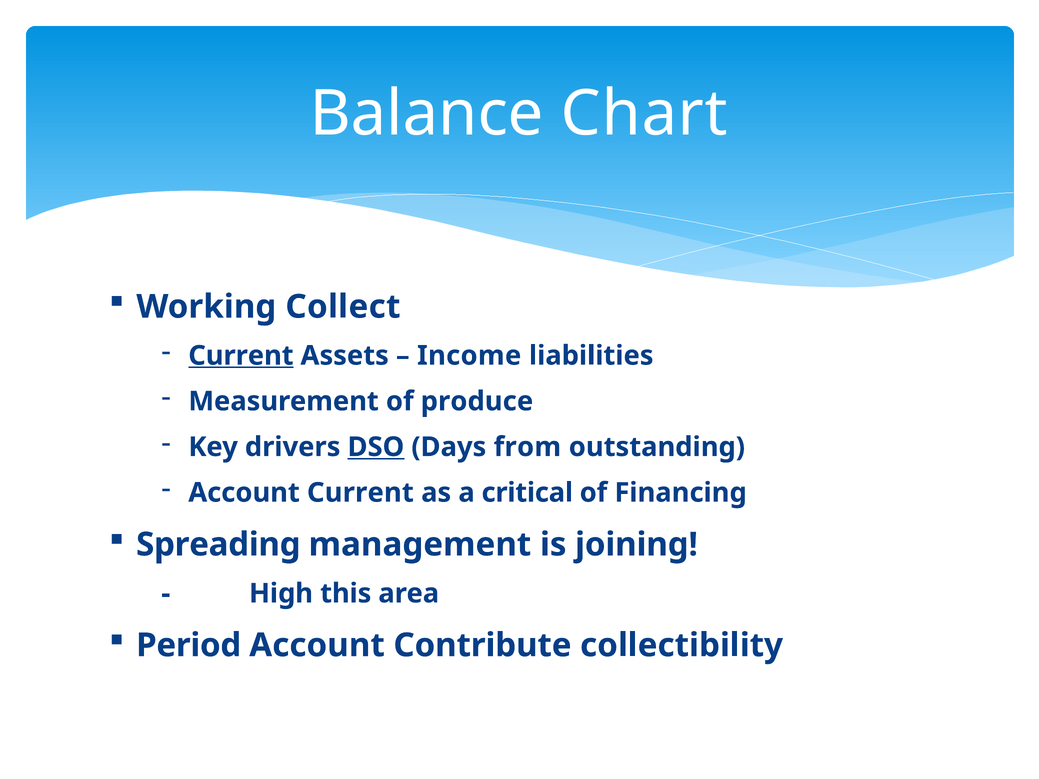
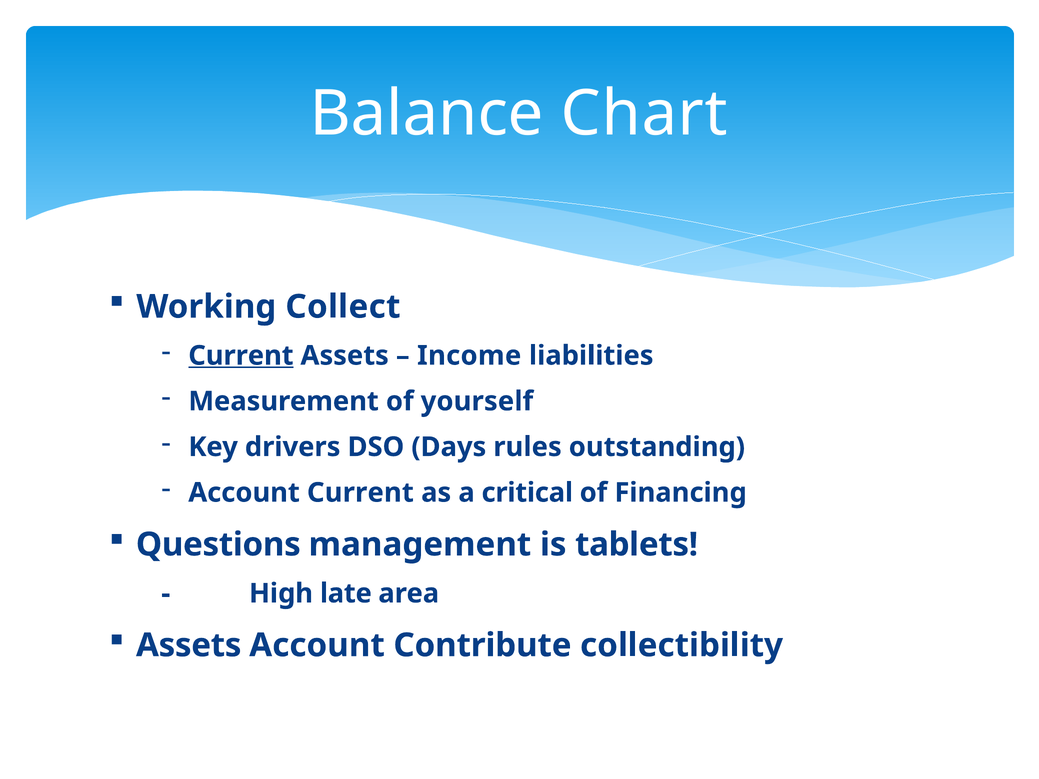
produce: produce -> yourself (477, 401)
DSO underline: present -> none (376, 447)
from: from -> rules (528, 447)
Spreading: Spreading -> Questions (218, 545)
joining: joining -> tablets (637, 545)
this: this -> late (346, 594)
Period: Period -> Assets (189, 646)
